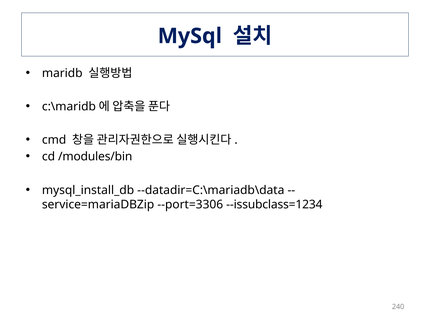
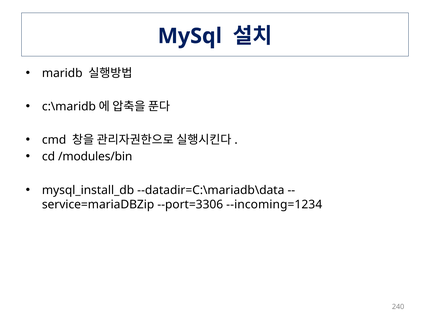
--issubclass=1234: --issubclass=1234 -> --incoming=1234 (274, 205)
